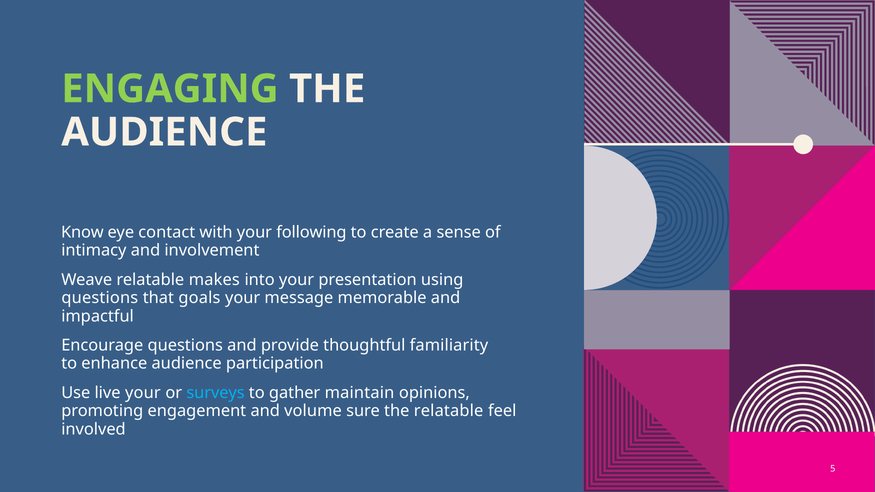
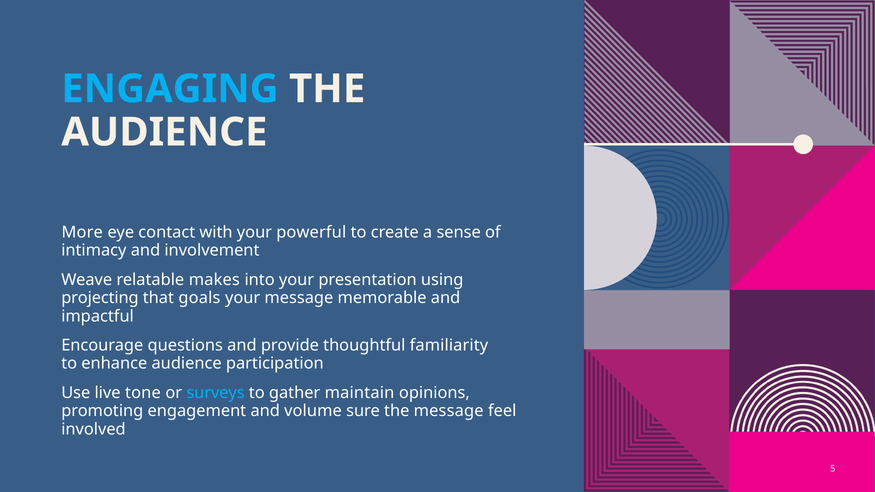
ENGAGING colour: light green -> light blue (170, 89)
Know: Know -> More (82, 232)
following: following -> powerful (311, 232)
questions: questions -> projecting (100, 298)
live your: your -> tone (143, 393)
the relatable: relatable -> message (449, 411)
